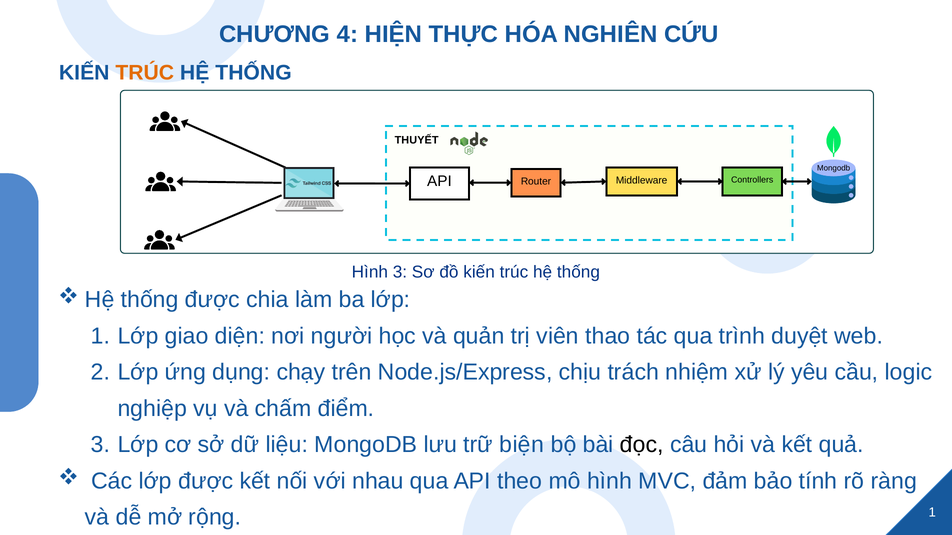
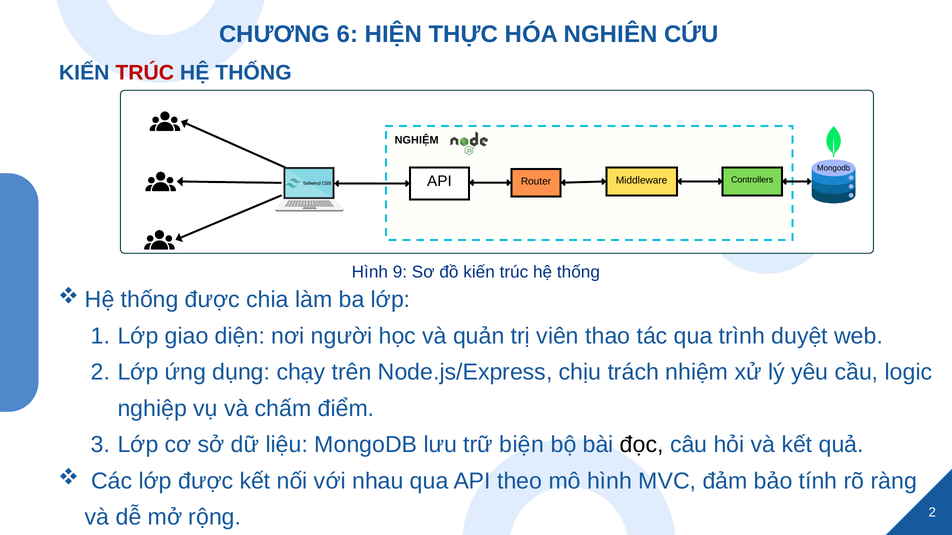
4: 4 -> 6 (348, 34)
TRÚC colour: orange -> red (145, 73)
THUYẾT: THUYẾT -> NGHIỆM (417, 140)
Hình 3: 3 -> 9 (400, 272)
rộng 1: 1 -> 2 (932, 513)
